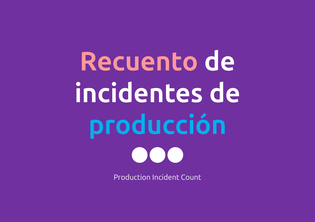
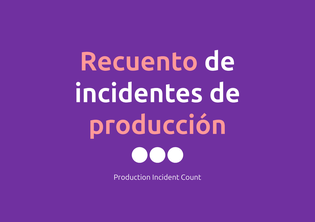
producción colour: light blue -> pink (157, 125)
